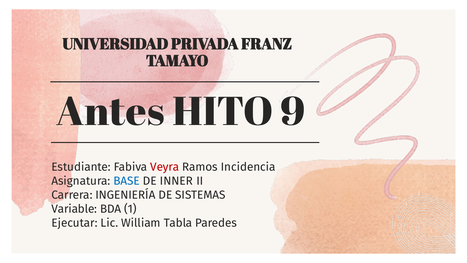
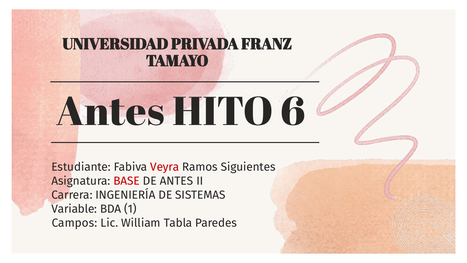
9: 9 -> 6 (293, 112)
Incidencia: Incidencia -> Siguientes (248, 167)
BASE colour: blue -> red (127, 181)
DE INNER: INNER -> ANTES (176, 181)
Ejecutar: Ejecutar -> Campos (74, 223)
